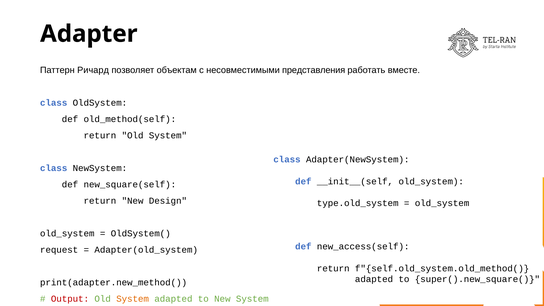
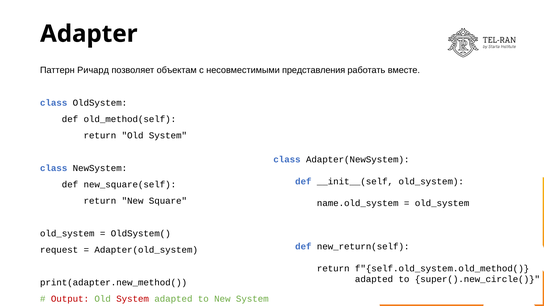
Design: Design -> Square (168, 201)
type.old_system: type.old_system -> name.old_system (358, 203)
new_access(self: new_access(self -> new_return(self (363, 247)
super().new_square(: super().new_square( -> super().new_circle( (477, 279)
System colour: orange -> red (133, 299)
